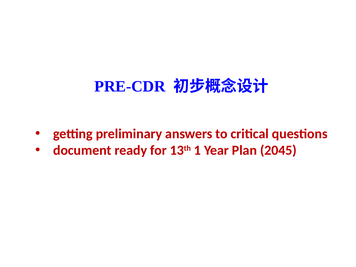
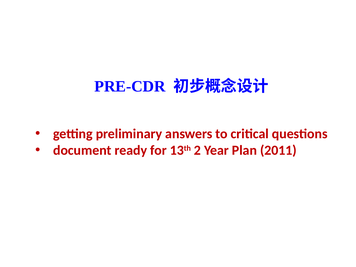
1: 1 -> 2 (197, 150)
2045: 2045 -> 2011 (278, 150)
